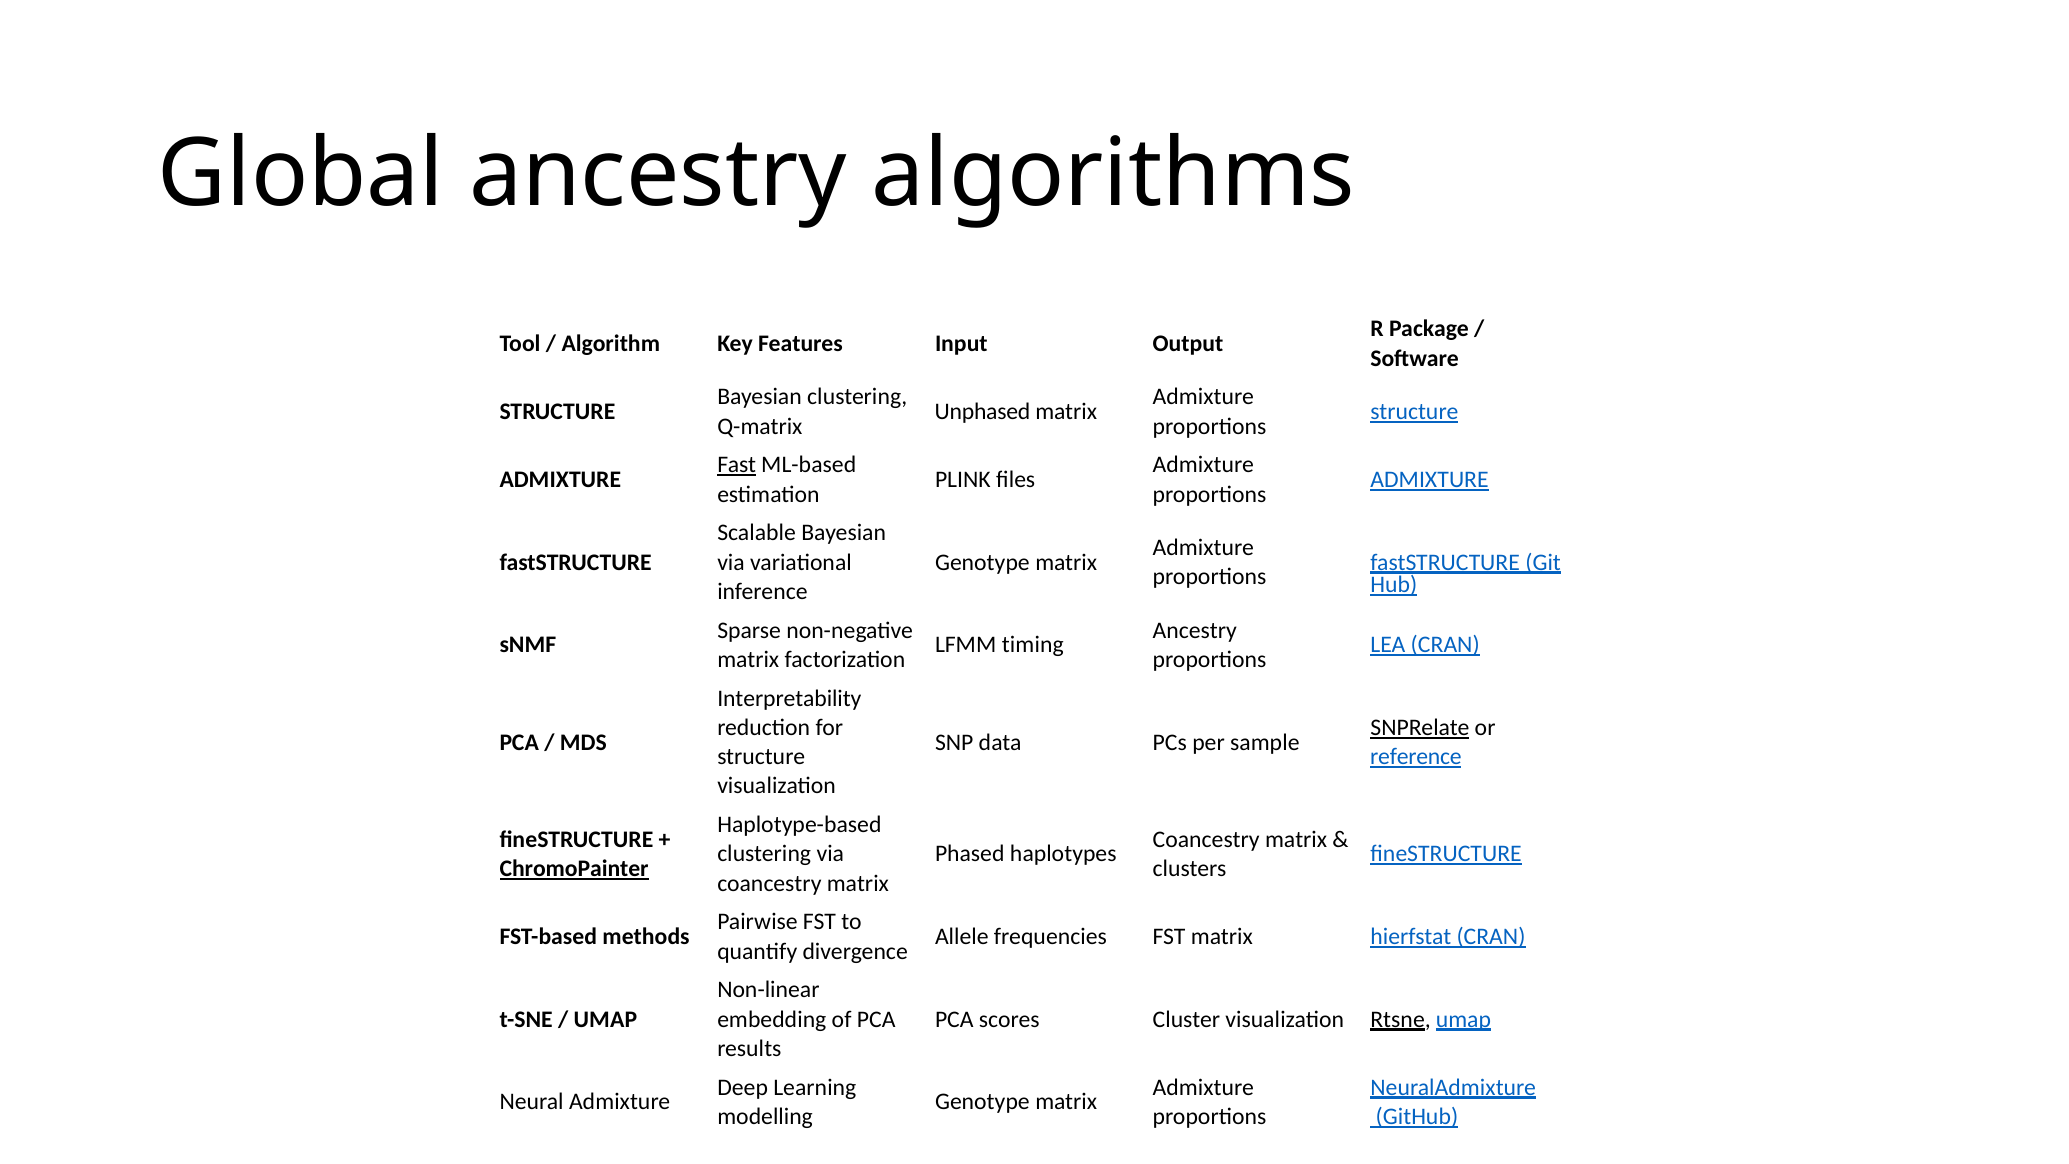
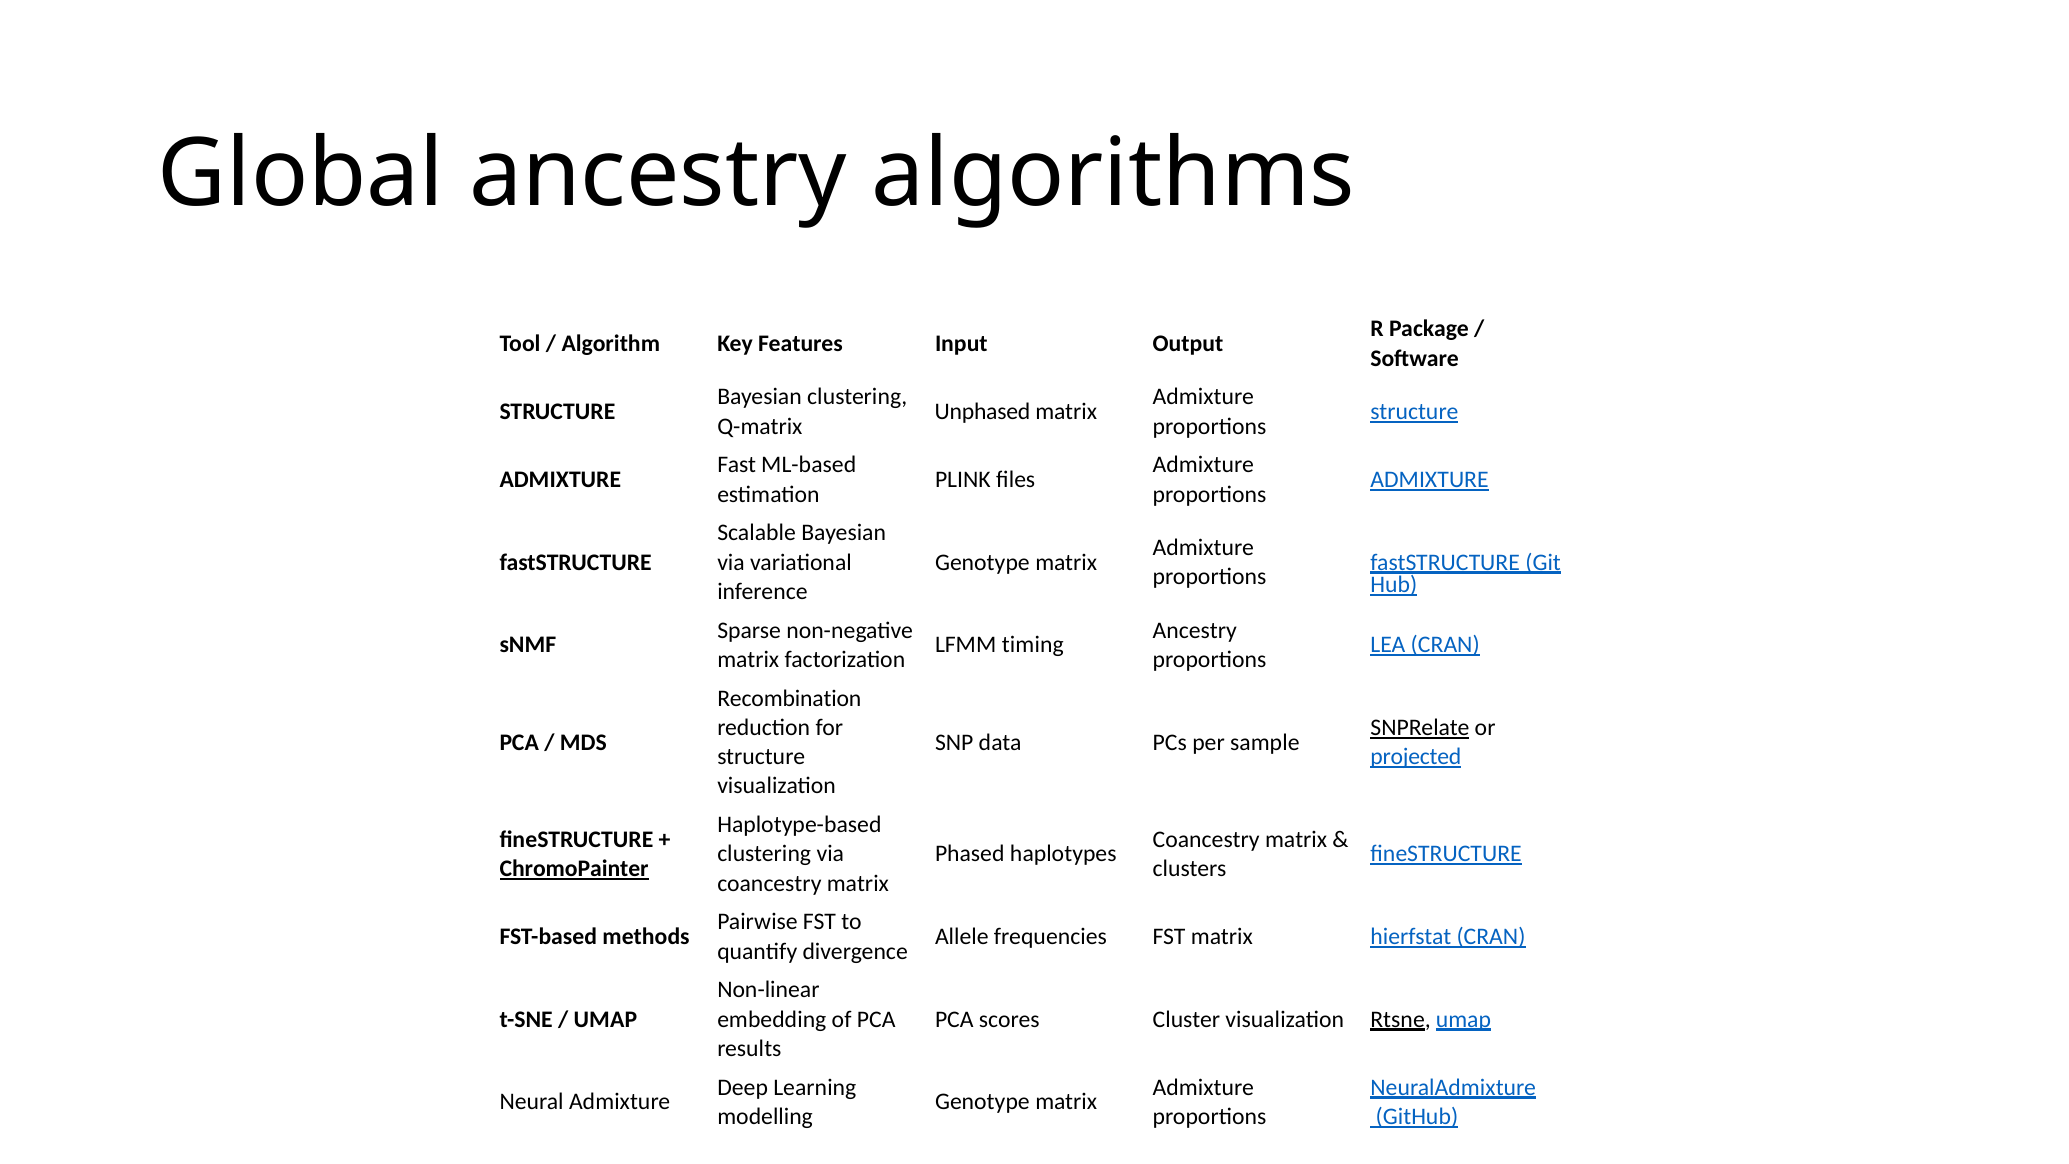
Fast underline: present -> none (737, 465)
Interpretability: Interpretability -> Recombination (789, 698)
reference: reference -> projected (1416, 757)
